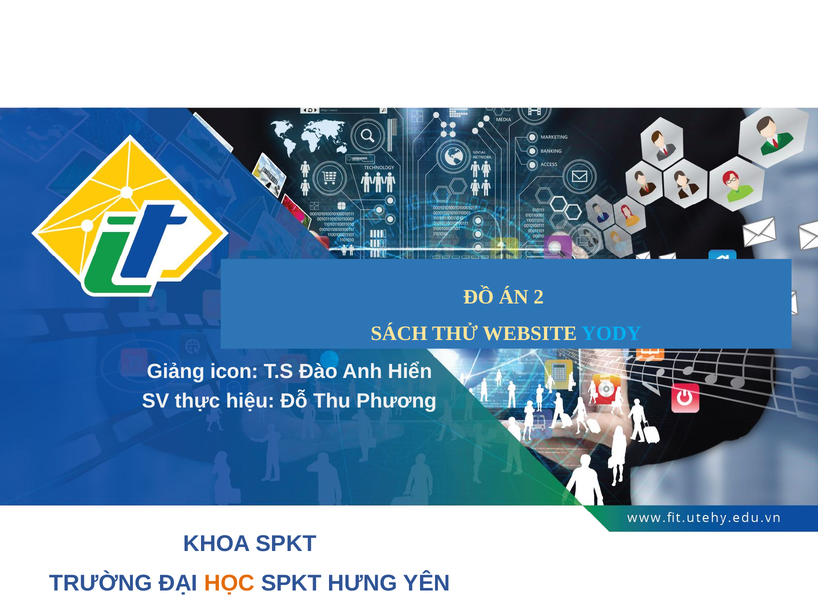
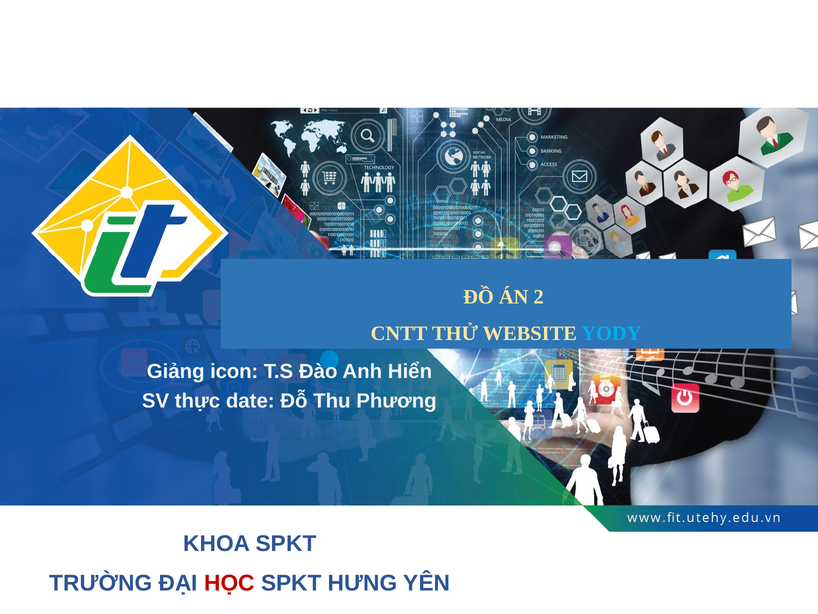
SÁCH: SÁCH -> CNTT (399, 333)
hiệu: hiệu -> date (250, 401)
HỌC colour: orange -> red (229, 583)
